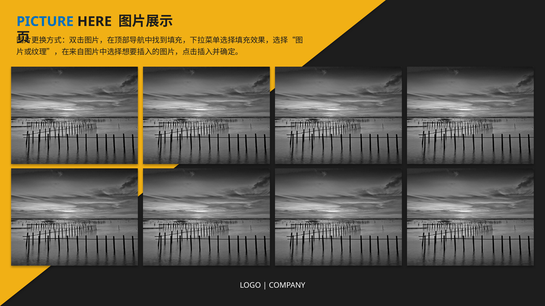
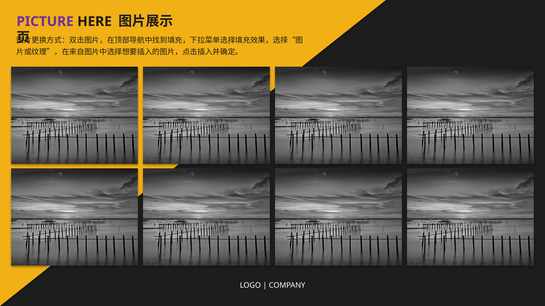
PICTURE colour: blue -> purple (45, 22)
